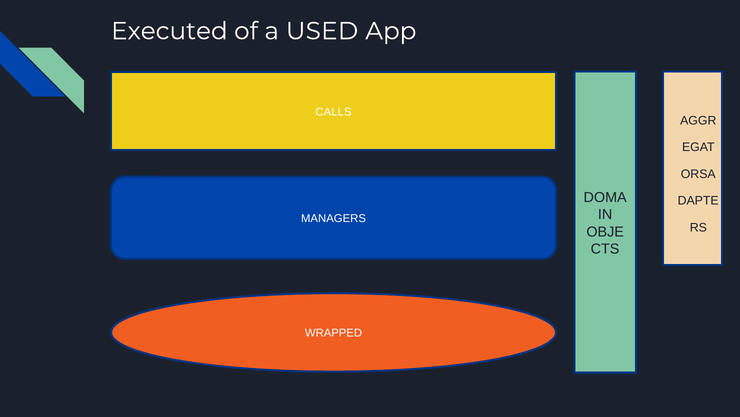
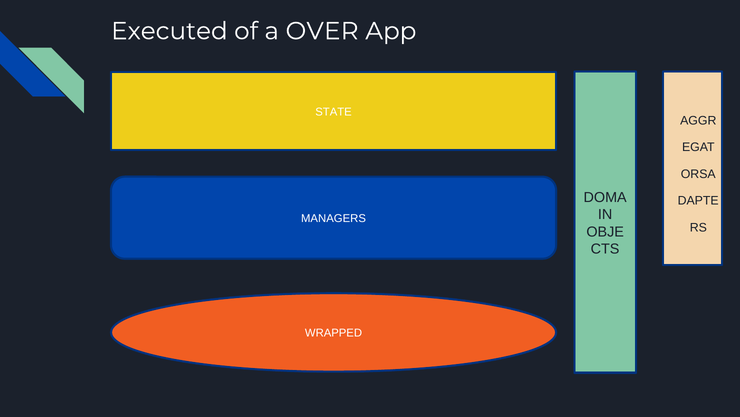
USED: USED -> OVER (322, 31)
CALLS: CALLS -> STATE (334, 112)
